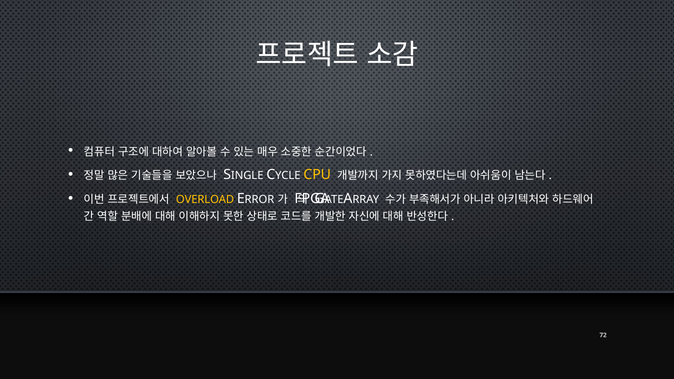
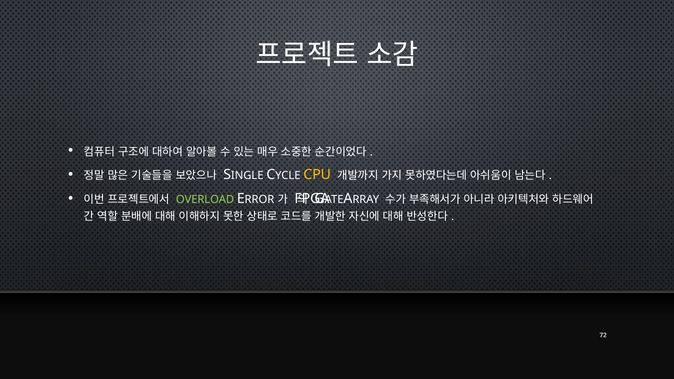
OVERLOAD colour: yellow -> light green (205, 200)
